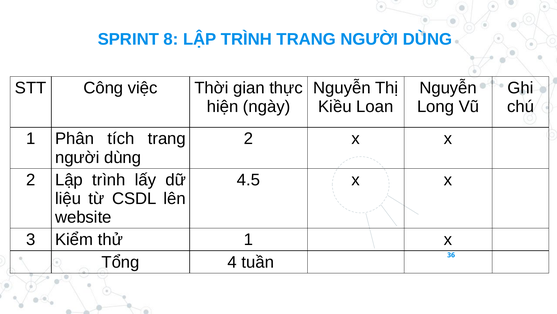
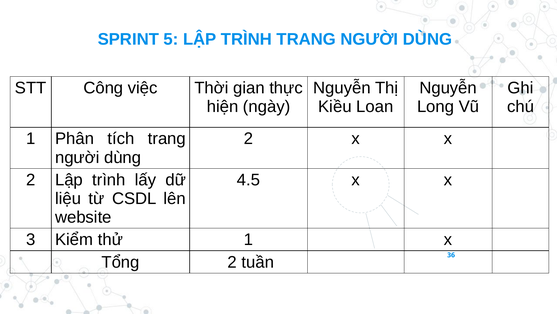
8: 8 -> 5 (171, 39)
Tổng 4: 4 -> 2 (232, 262)
